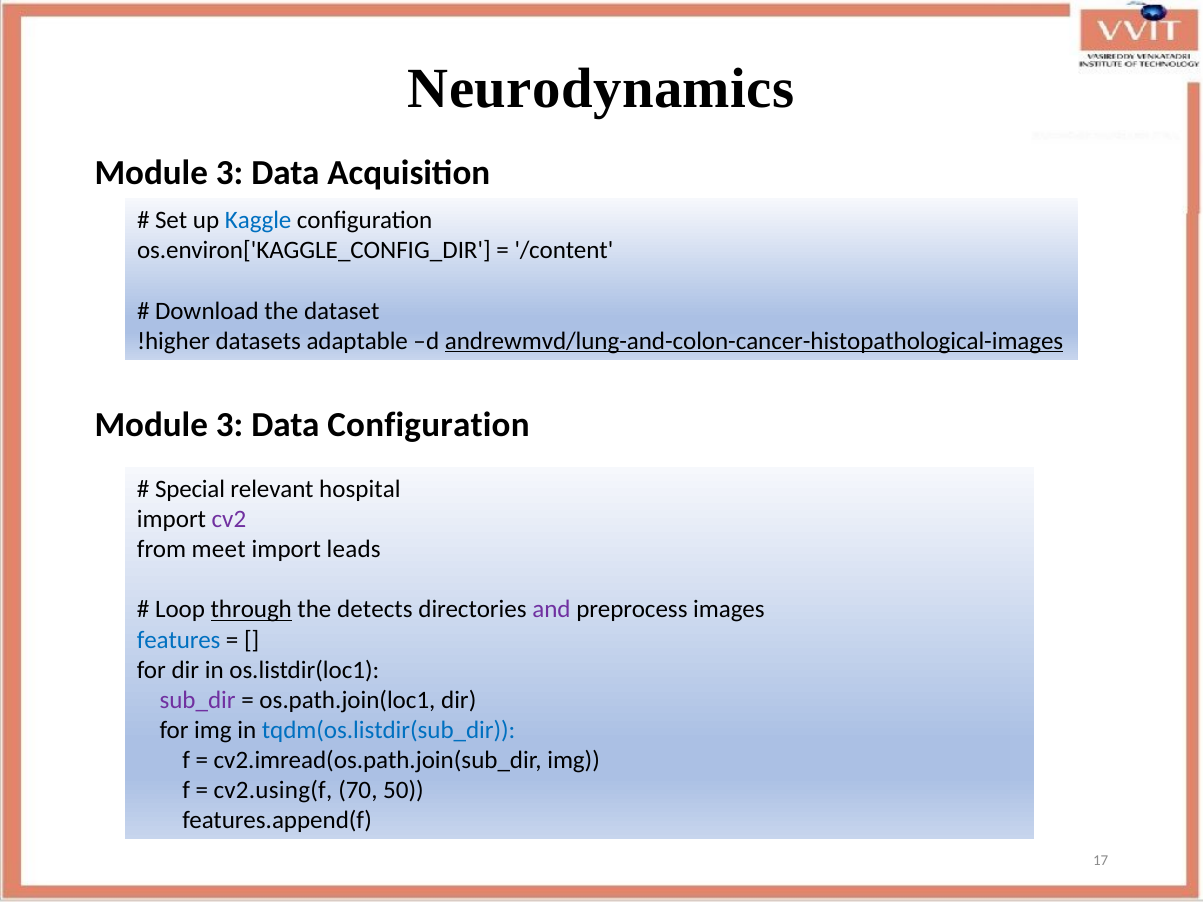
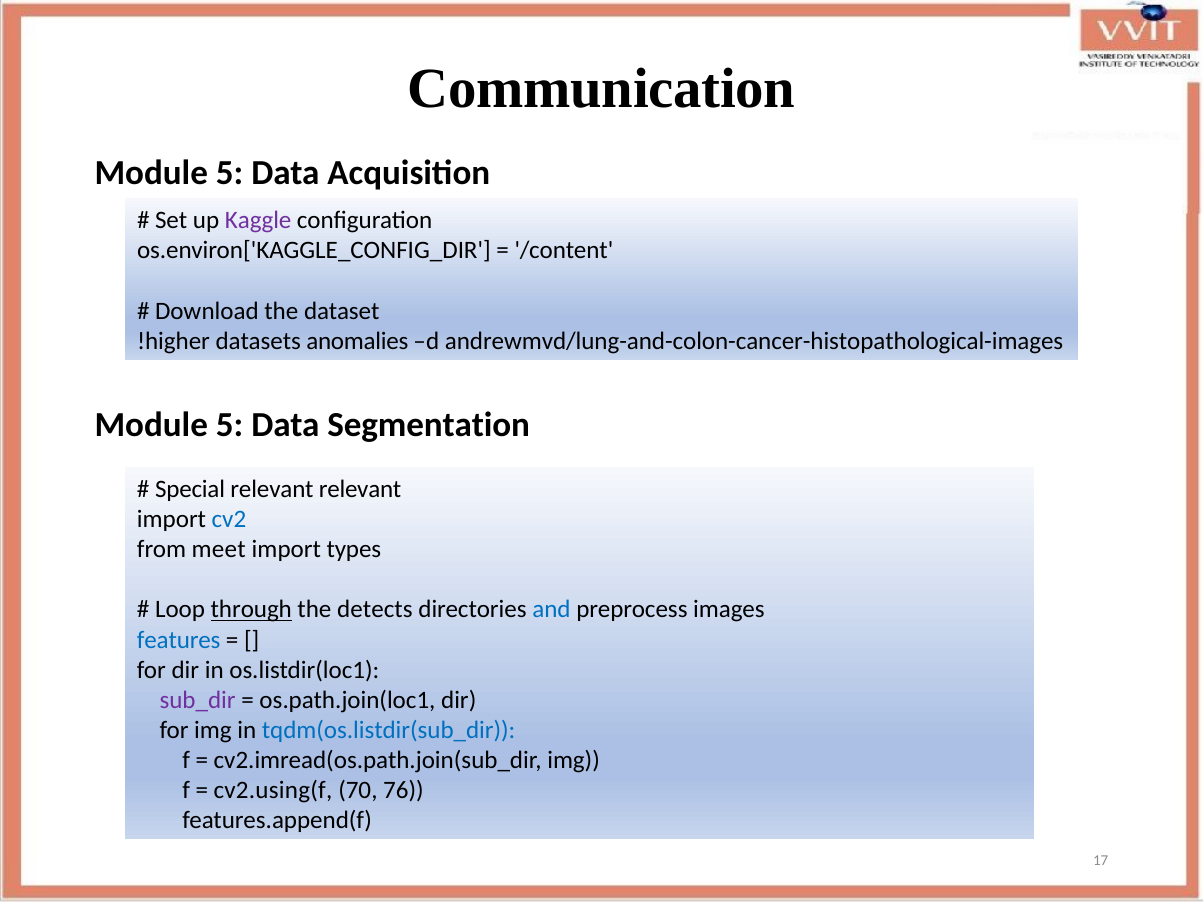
Neurodynamics: Neurodynamics -> Communication (601, 89)
3: 3 -> 5 (230, 173)
Kaggle colour: blue -> purple (258, 221)
adaptable: adaptable -> anomalies (357, 341)
andrewmvd/lung-and-colon-cancer-histopathological-images underline: present -> none (754, 341)
3: 3 -> 5 (230, 425)
Data Configuration: Configuration -> Segmentation (429, 425)
relevant hospital: hospital -> relevant (360, 490)
cv2 colour: purple -> blue (229, 520)
leads: leads -> types (354, 550)
and colour: purple -> blue (551, 610)
50: 50 -> 76 (403, 790)
